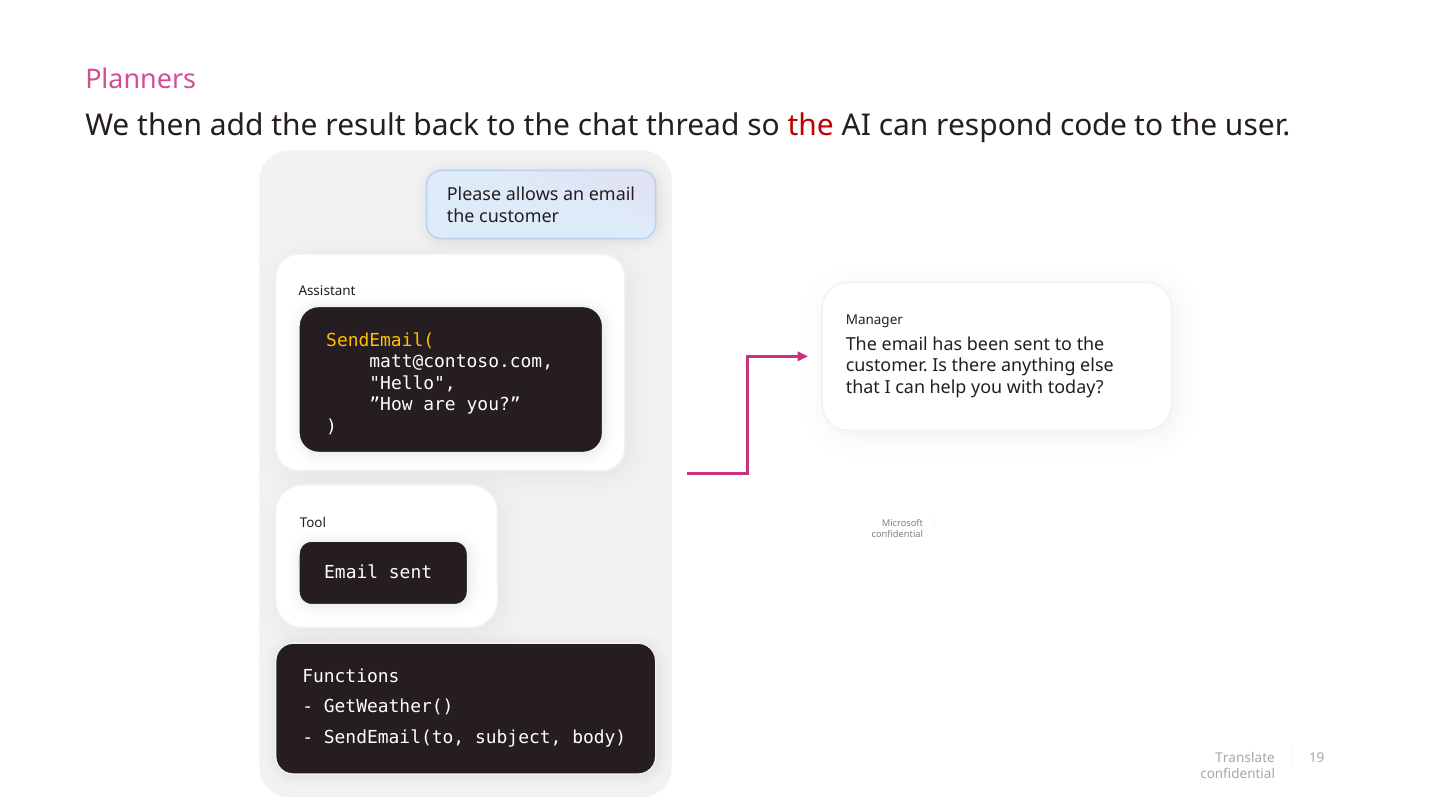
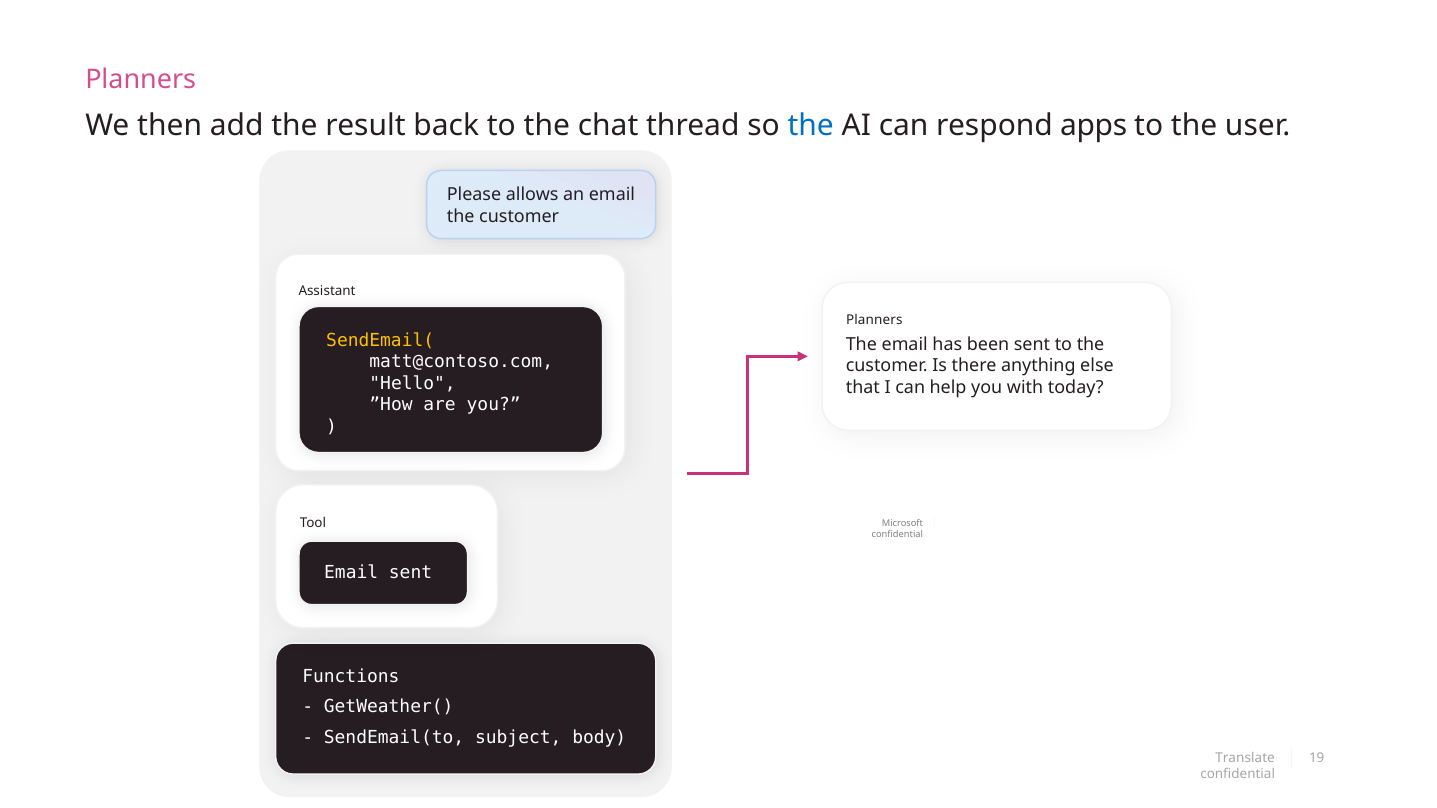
the colour: red -> blue (811, 126)
code: code -> apps (1094, 126)
Manager: Manager -> Planners (874, 321)
